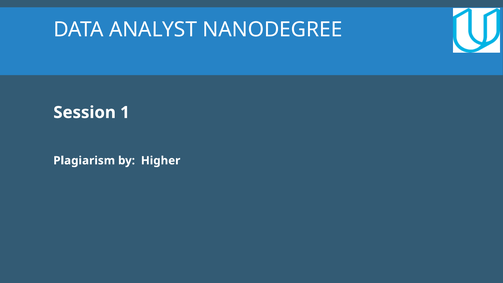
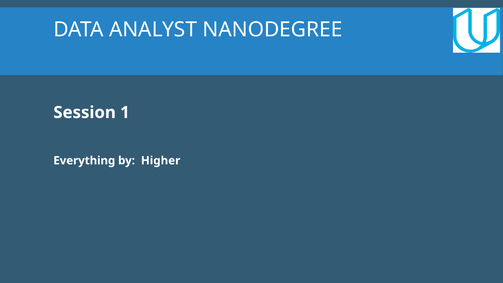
Plagiarism: Plagiarism -> Everything (84, 161)
